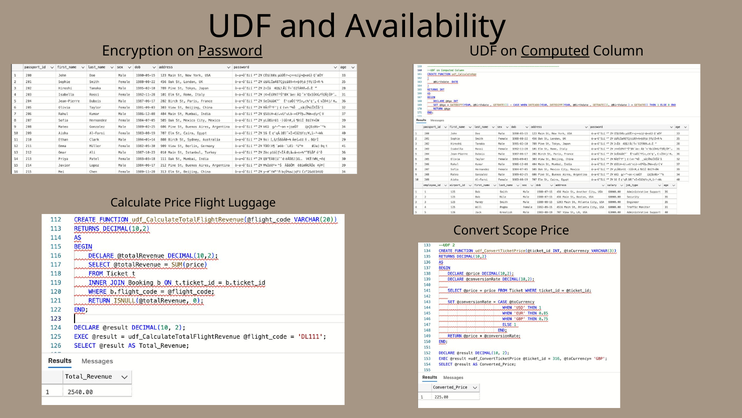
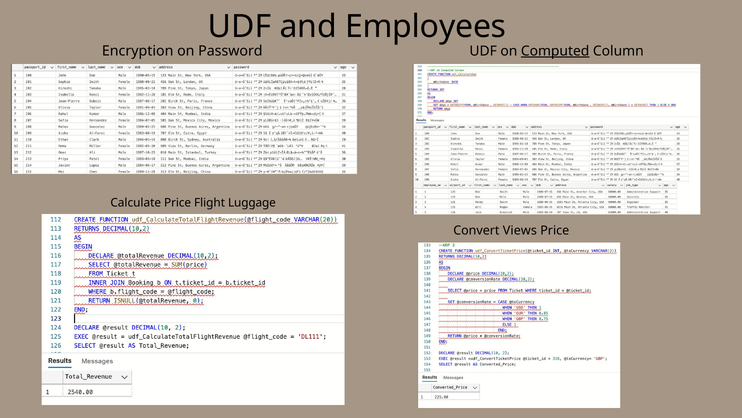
Availability: Availability -> Employees (426, 27)
Password underline: present -> none (230, 51)
Scope: Scope -> Views (520, 230)
